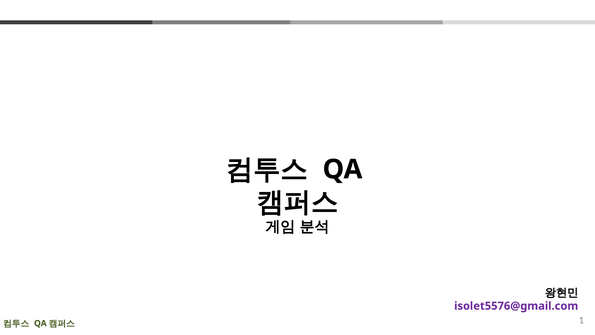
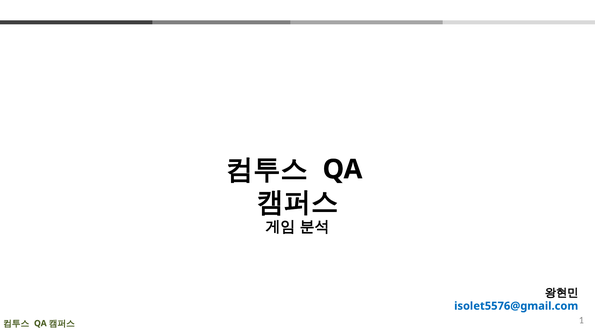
isolet5576@gmail.com colour: purple -> blue (516, 306)
